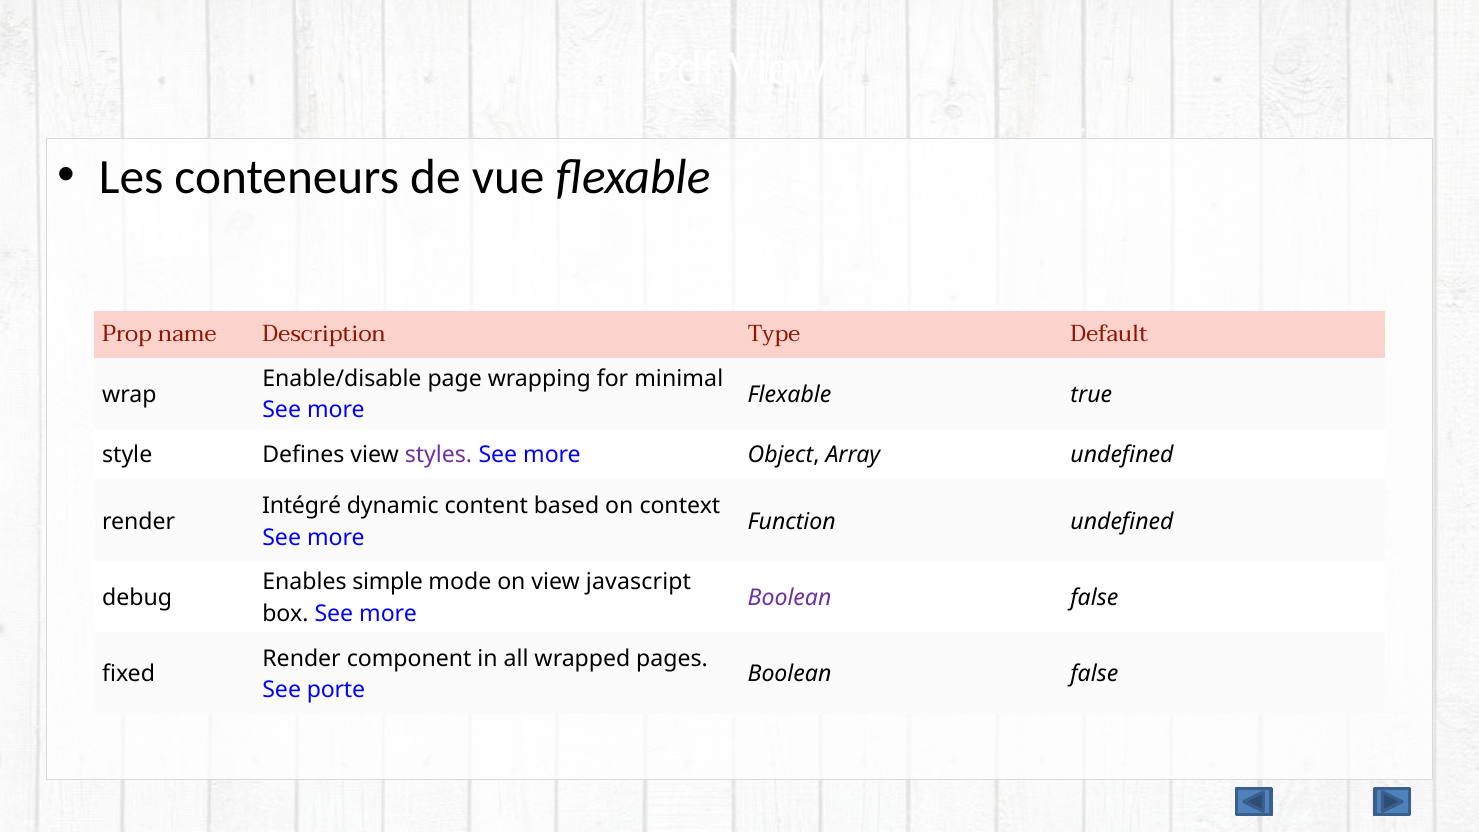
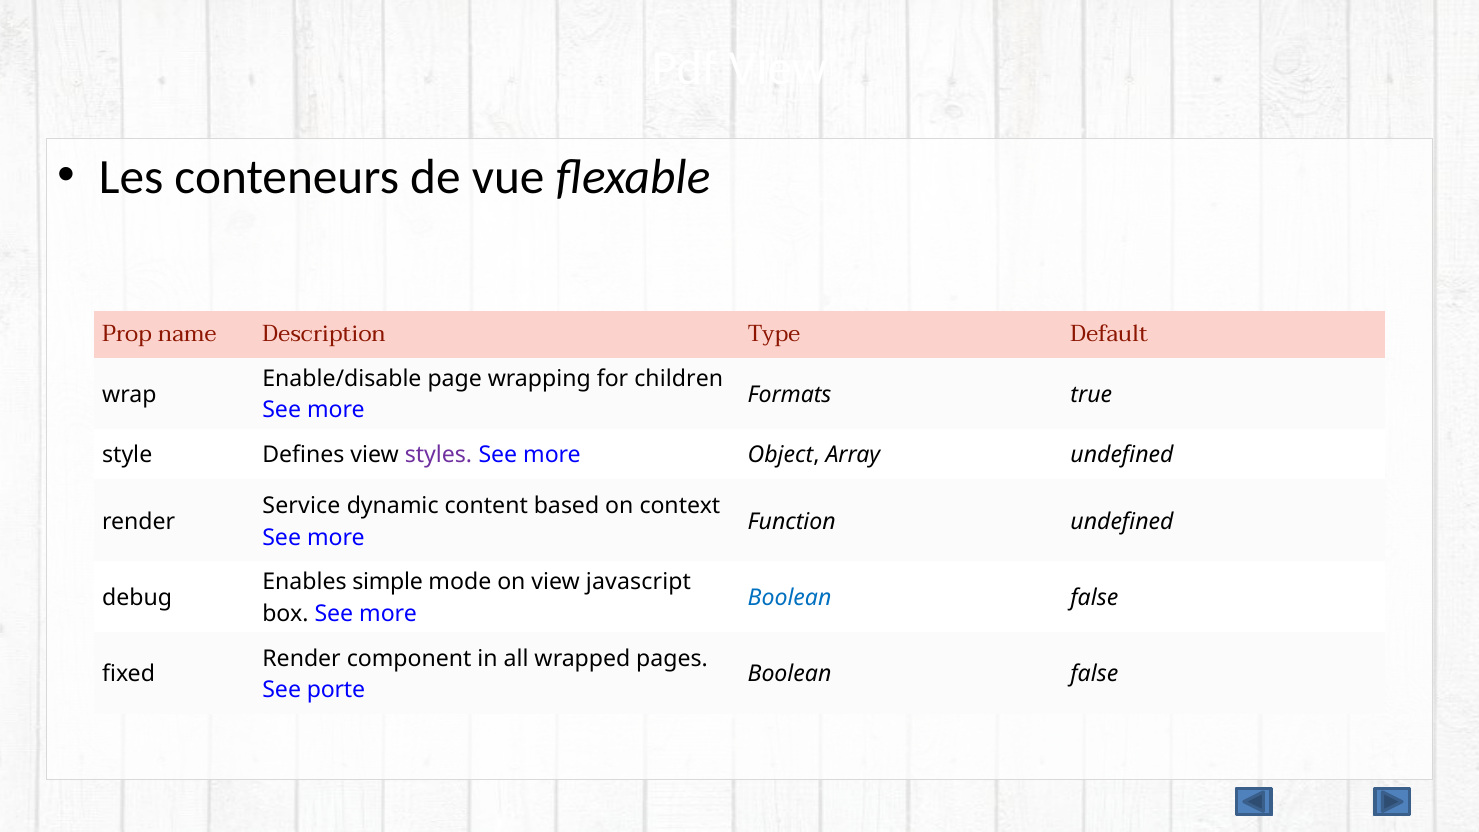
minimal: minimal -> children (679, 379)
Flexable: Flexable -> Formats (790, 394)
Intégré: Intégré -> Service (301, 506)
Boolean colour: purple -> blue (790, 598)
